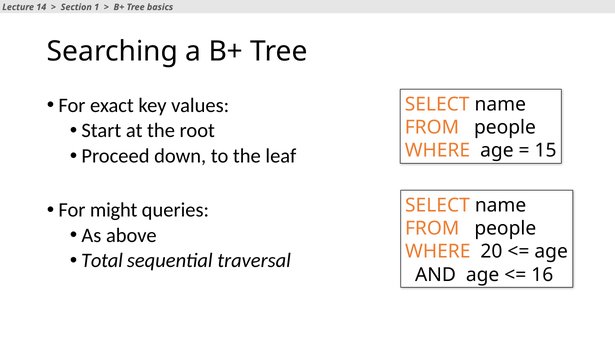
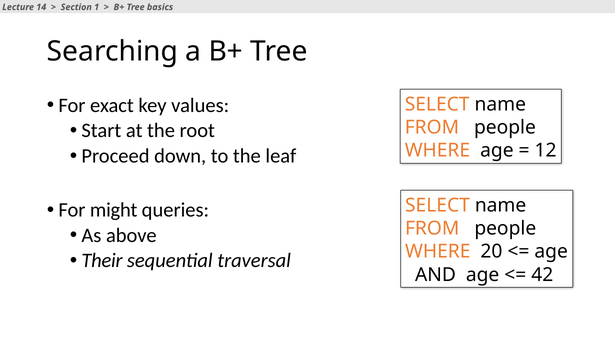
15: 15 -> 12 (546, 151)
Total: Total -> Their (102, 261)
16: 16 -> 42 (542, 275)
